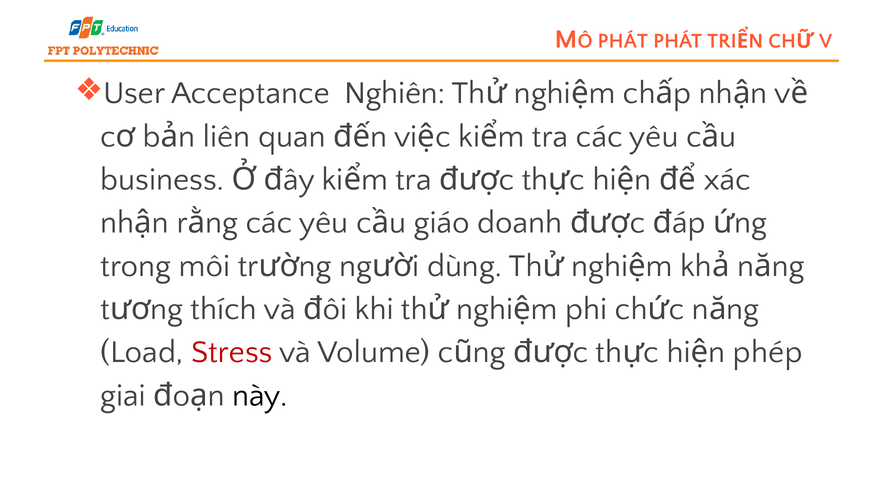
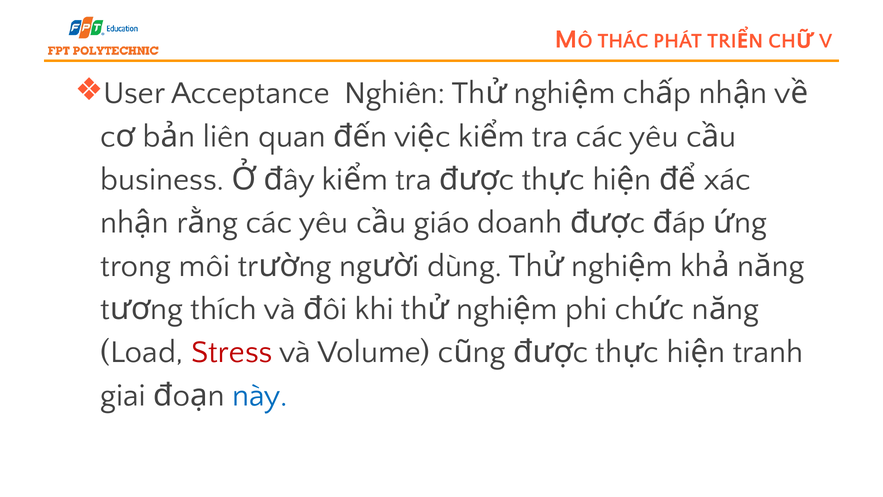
PHÁT: PHÁT -> THÁC (623, 41)
phép: phép -> tranh (768, 352)
này colour: black -> blue (260, 395)
